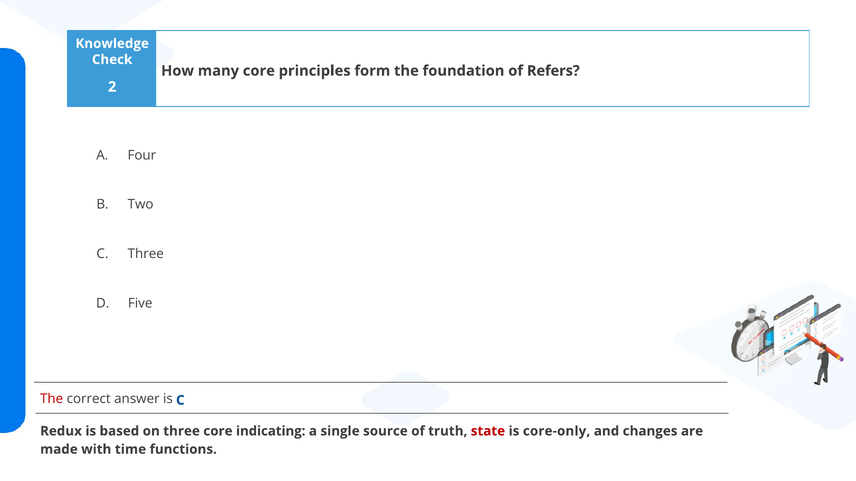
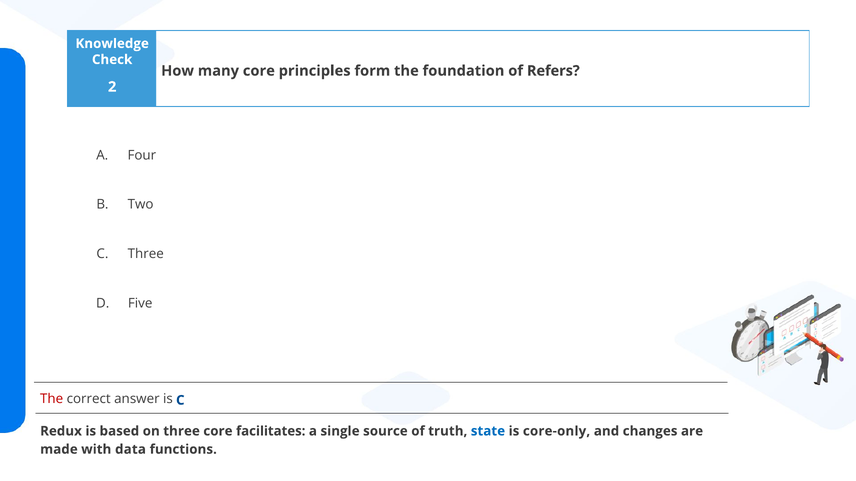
indicating: indicating -> facilitates (271, 431)
state colour: red -> blue (488, 431)
time: time -> data (130, 450)
